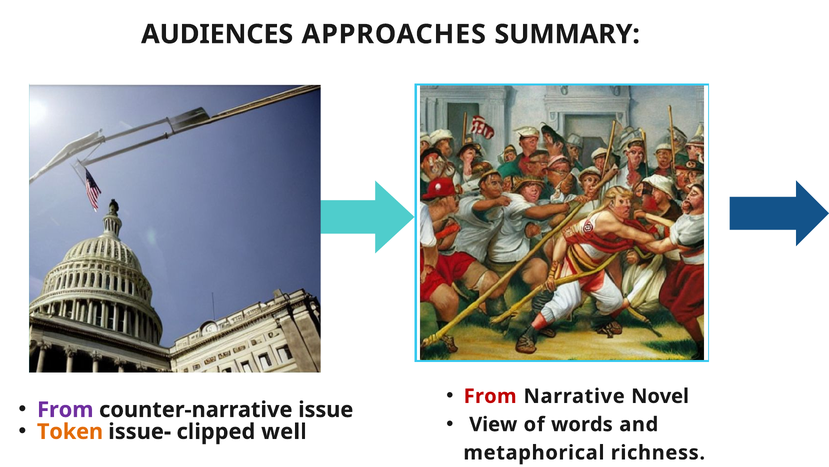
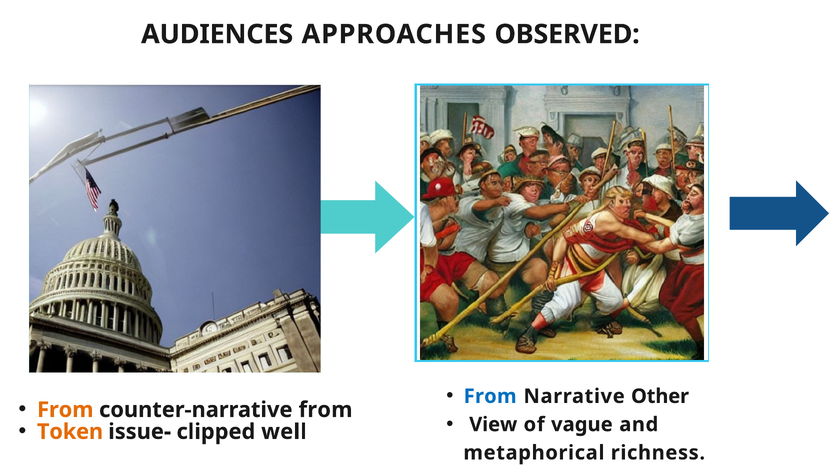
SUMMARY: SUMMARY -> OBSERVED (567, 34)
From colour: red -> blue (490, 396)
Novel: Novel -> Other (660, 396)
From colour: purple -> orange (65, 409)
counter-narrative issue: issue -> from (326, 409)
words: words -> vague (582, 424)
